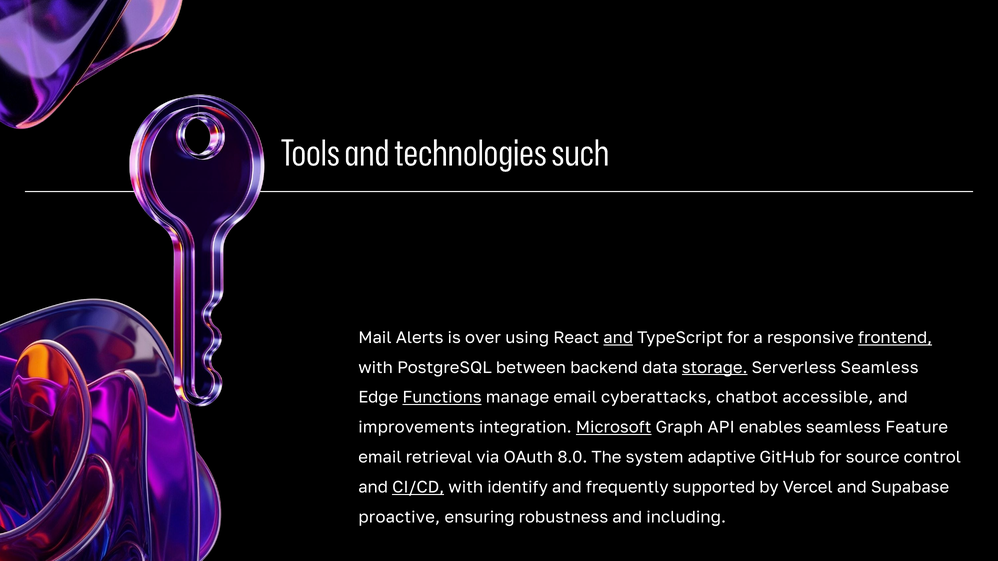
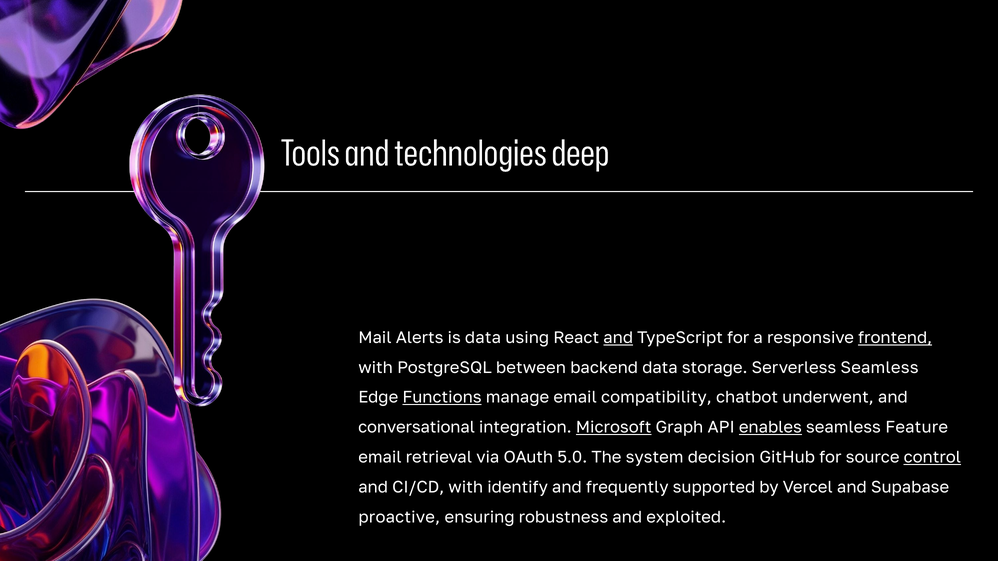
such: such -> deep (580, 154)
is over: over -> data (483, 338)
storage underline: present -> none (715, 368)
cyberattacks: cyberattacks -> compatibility (656, 398)
accessible: accessible -> underwent (828, 398)
improvements: improvements -> conversational (417, 428)
enables underline: none -> present (770, 428)
8.0: 8.0 -> 5.0 (572, 458)
adaptive: adaptive -> decision (721, 458)
control underline: none -> present (932, 458)
CI/CD underline: present -> none (418, 488)
including: including -> exploited (686, 518)
